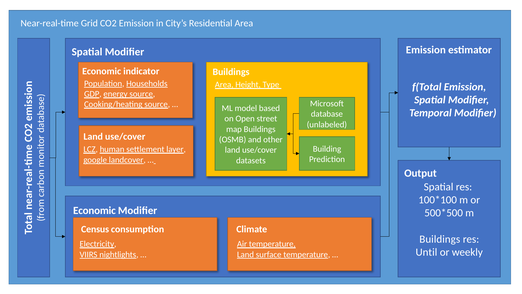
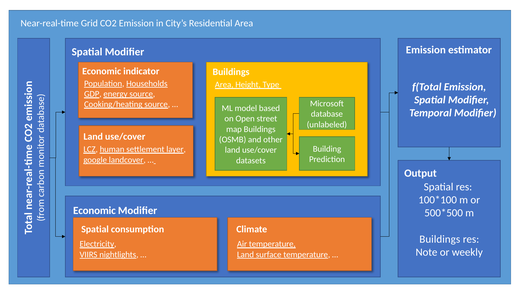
Census: Census -> Spatial (95, 229)
Until: Until -> Note (427, 252)
